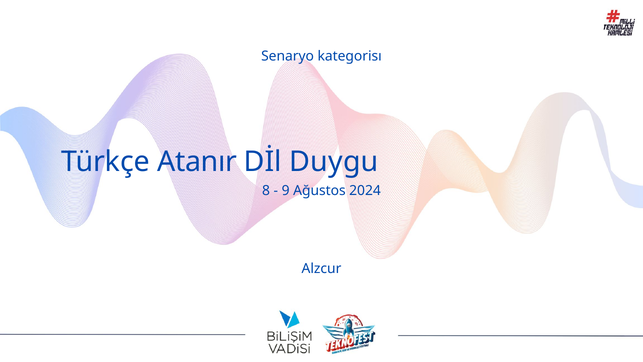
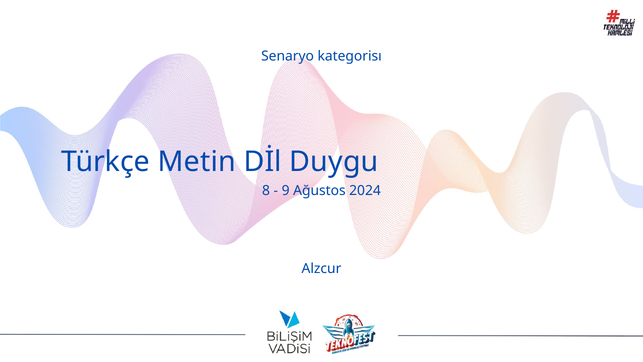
Atanır: Atanır -> Metin (197, 162)
